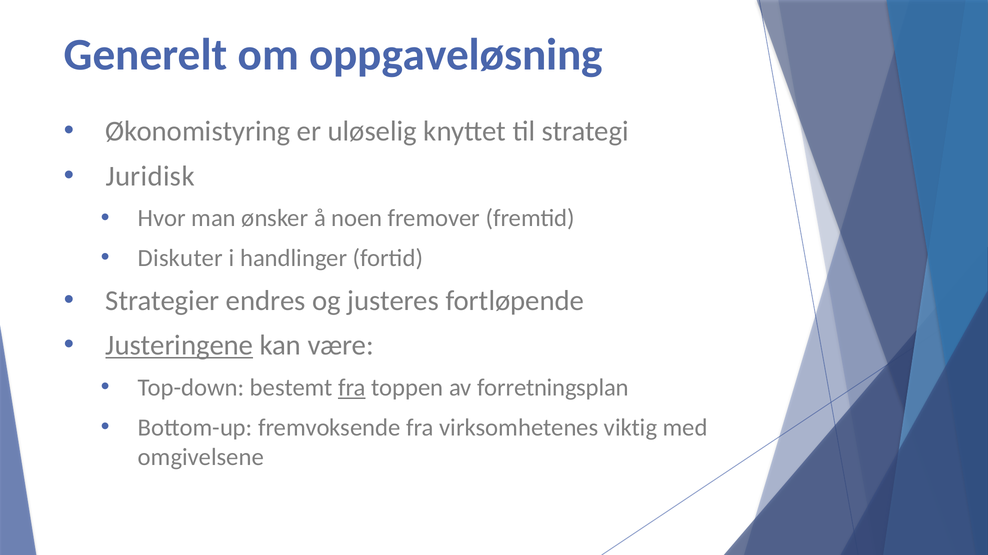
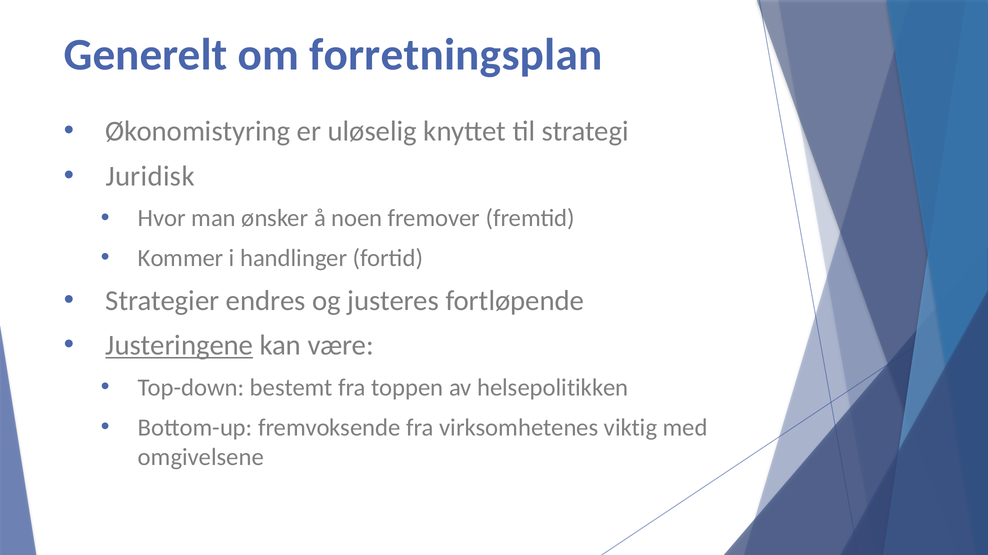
oppgaveløsning: oppgaveløsning -> forretningsplan (456, 55)
Diskuter: Diskuter -> Kommer (181, 258)
fra underline: present -> none (352, 388)
forretningsplan: forretningsplan -> helsepolitikken (553, 388)
